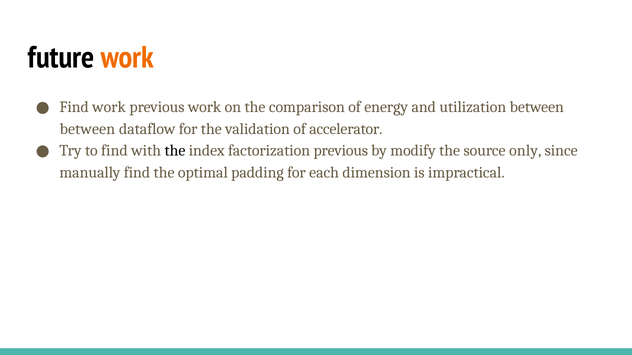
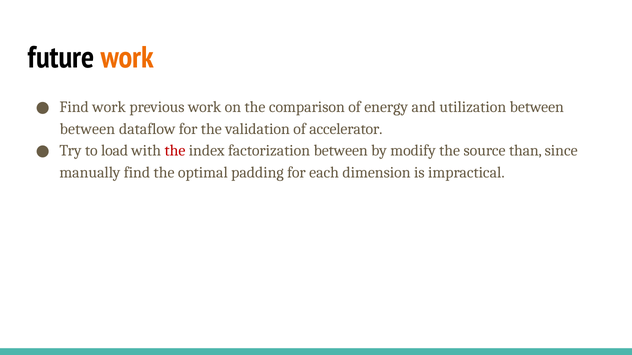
to find: find -> load (115, 151)
the colour: black -> red (175, 151)
factorization previous: previous -> between (341, 151)
only: only -> than (525, 151)
